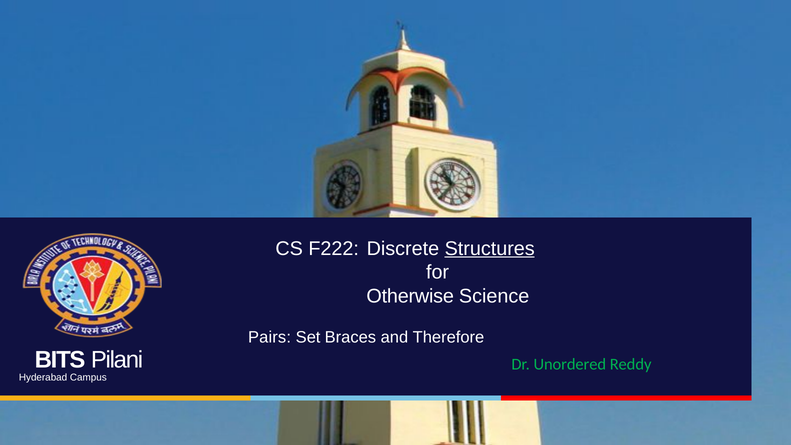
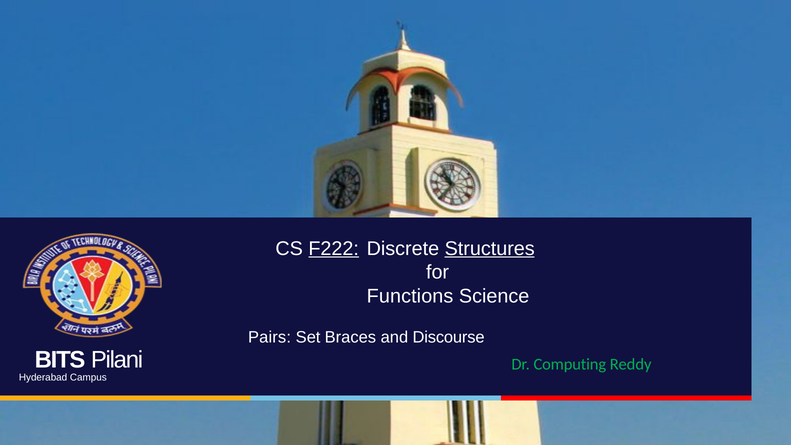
F222 underline: none -> present (334, 248)
Otherwise: Otherwise -> Functions (410, 296)
Therefore: Therefore -> Discourse (449, 337)
Unordered: Unordered -> Computing (570, 364)
